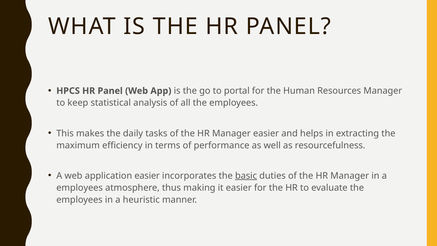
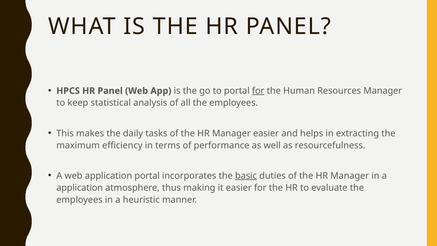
for underline: none -> present (258, 91)
application easier: easier -> portal (147, 176)
employees: employees -> application (80, 188)
